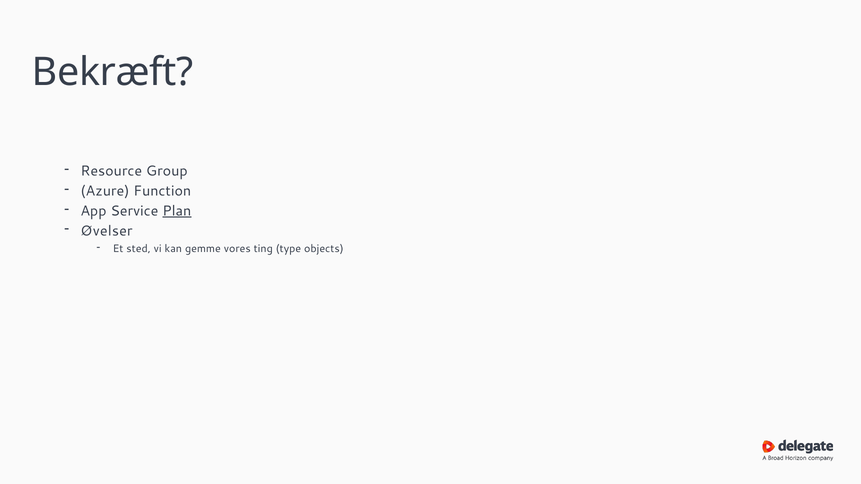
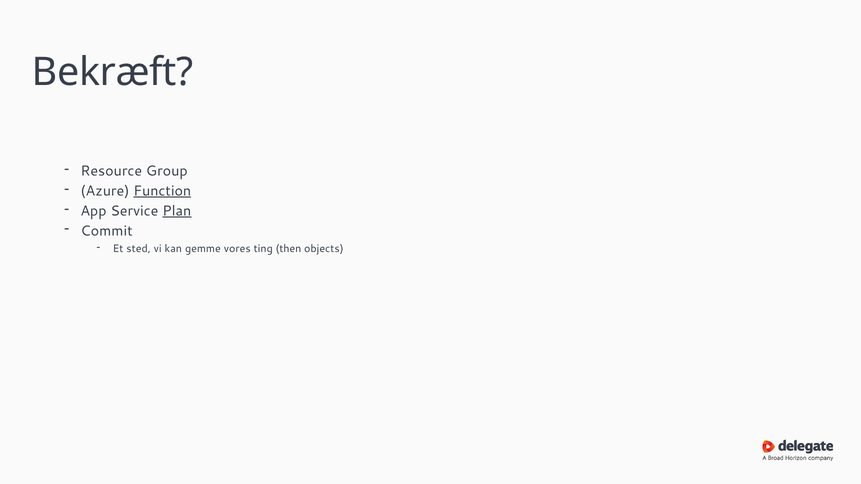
Function underline: none -> present (162, 191)
Øvelser: Øvelser -> Commit (107, 231)
type: type -> then (288, 249)
